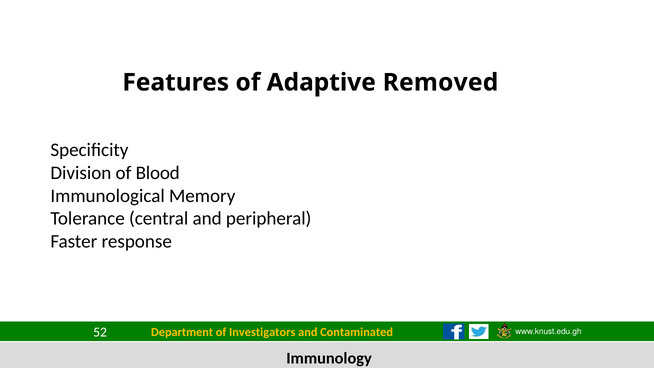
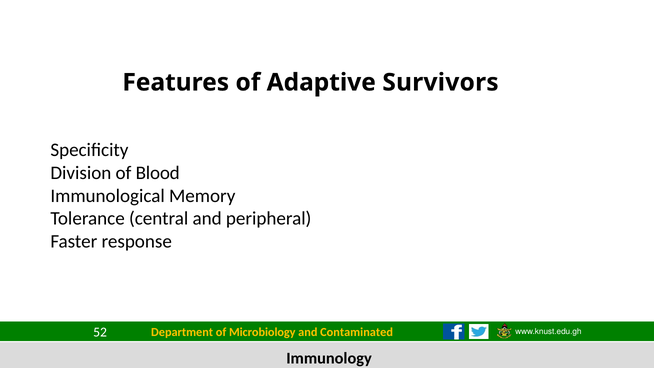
Removed: Removed -> Survivors (440, 82)
Investigators: Investigators -> Microbiology (262, 332)
